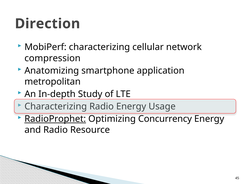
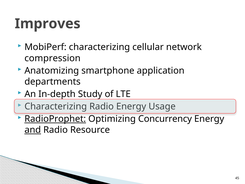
Direction: Direction -> Improves (48, 24)
metropolitan: metropolitan -> departments (53, 82)
and underline: none -> present (33, 130)
